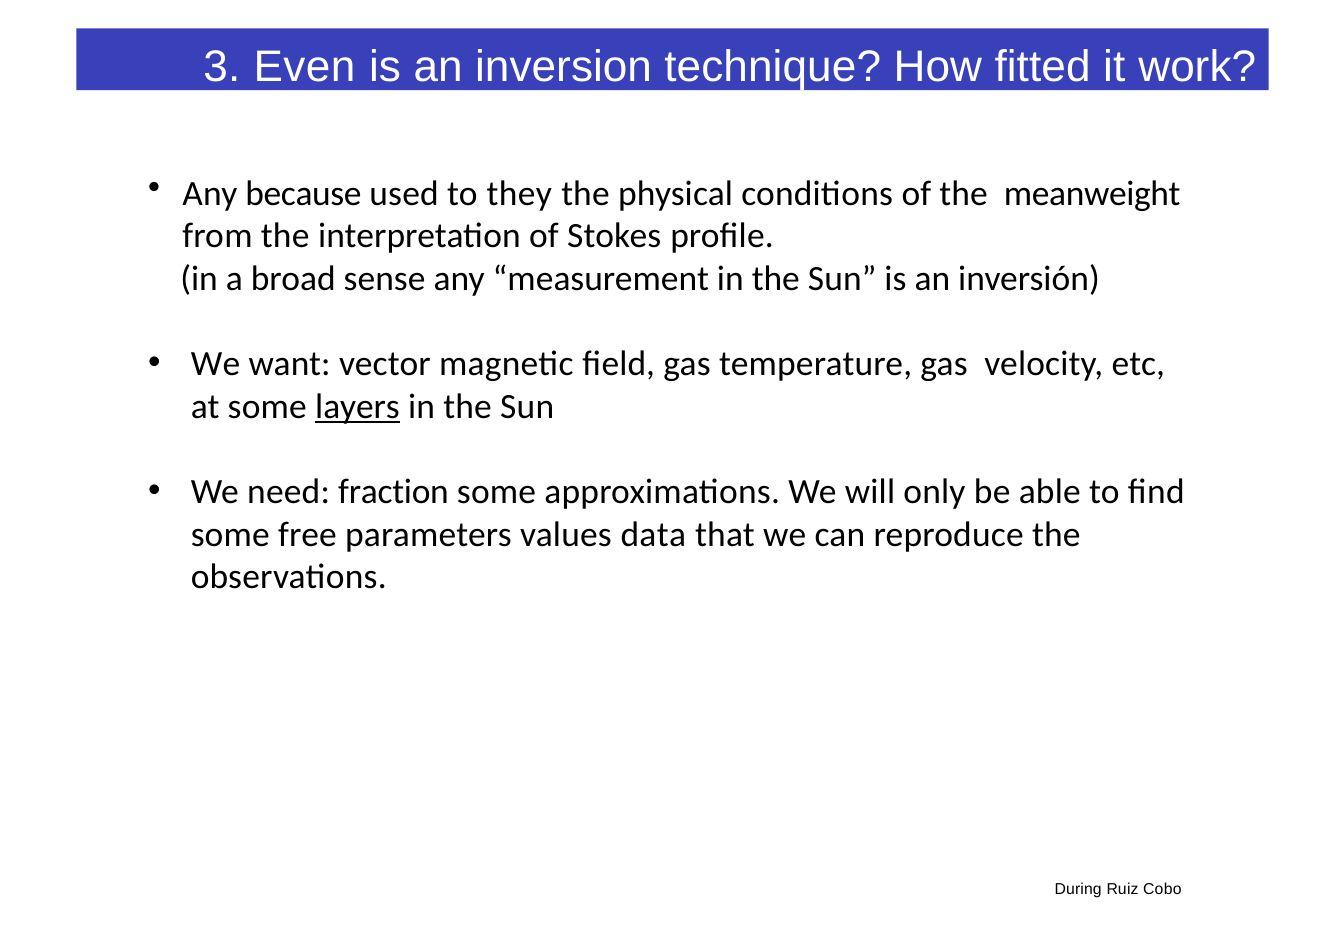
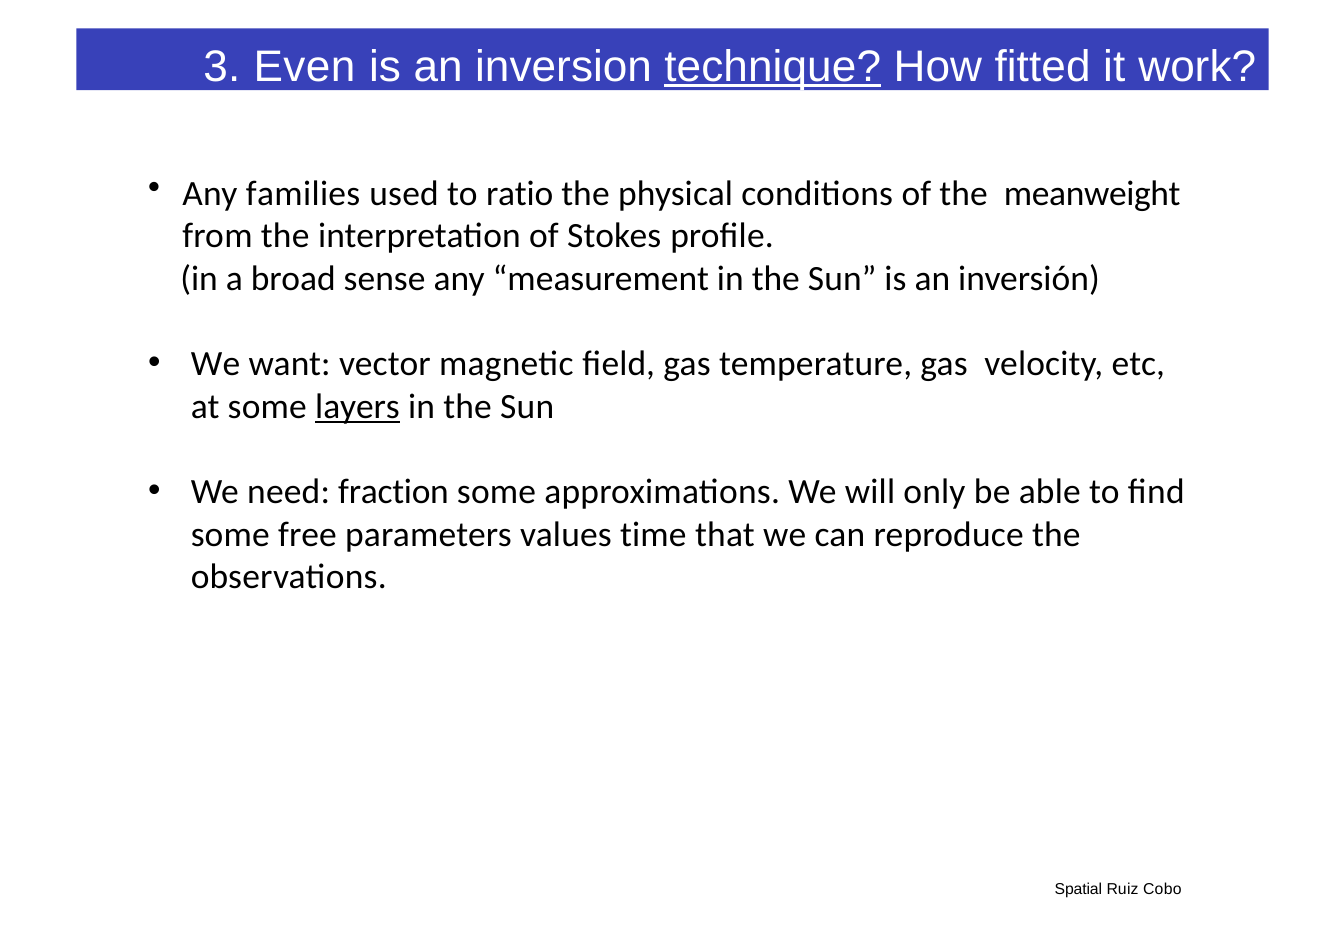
technique underline: none -> present (773, 67)
because: because -> families (303, 194)
they: they -> ratio (520, 194)
data: data -> time (653, 534)
During: During -> Spatial (1078, 889)
